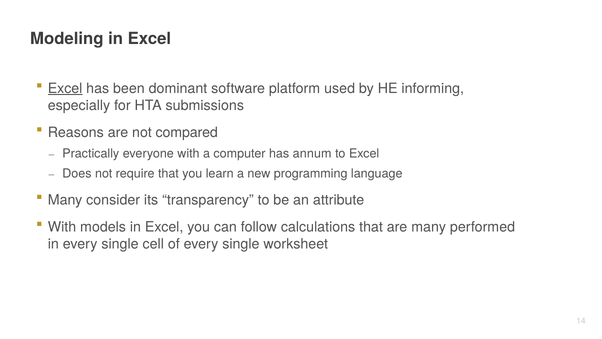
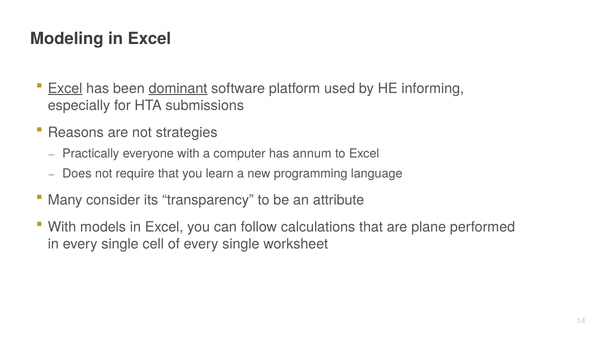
dominant underline: none -> present (178, 88)
compared: compared -> strategies (187, 132)
are many: many -> plane (429, 227)
